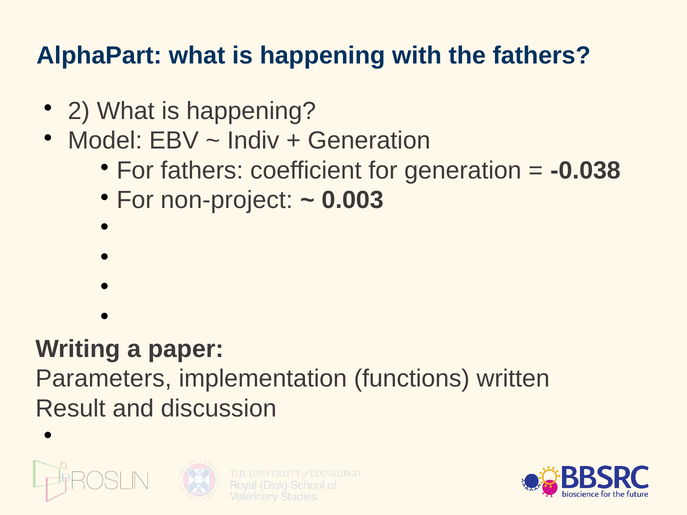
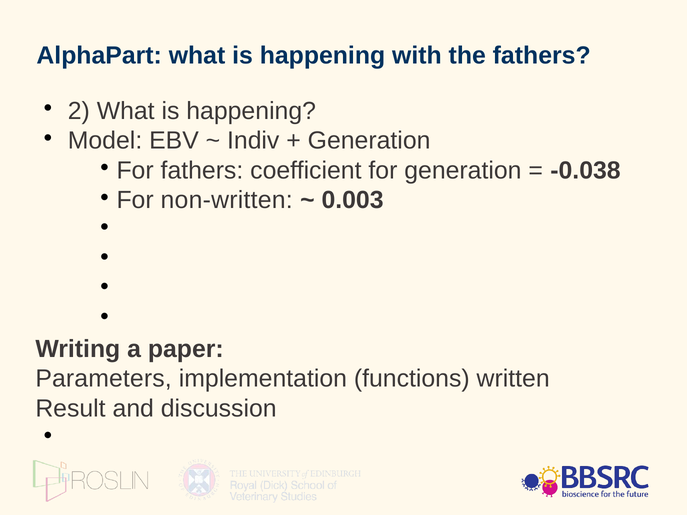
non-project: non-project -> non-written (227, 200)
